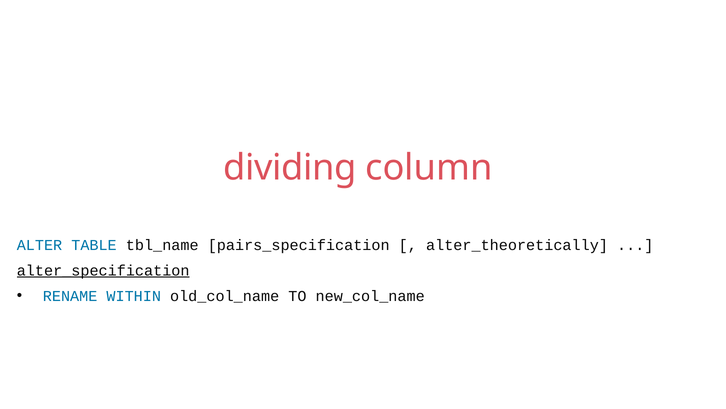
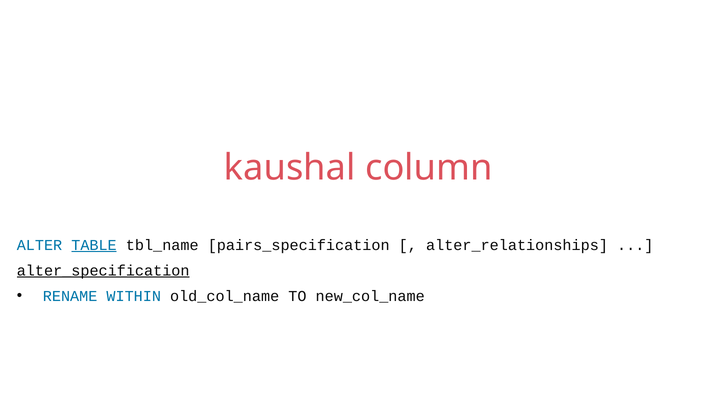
dividing: dividing -> kaushal (290, 168)
TABLE underline: none -> present (94, 245)
alter_theoretically: alter_theoretically -> alter_relationships (517, 245)
